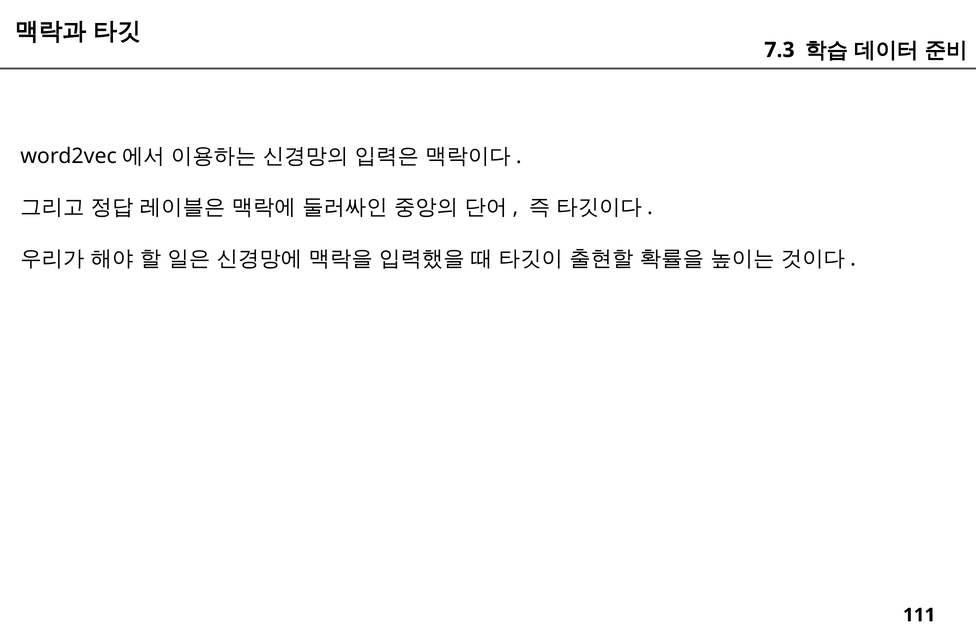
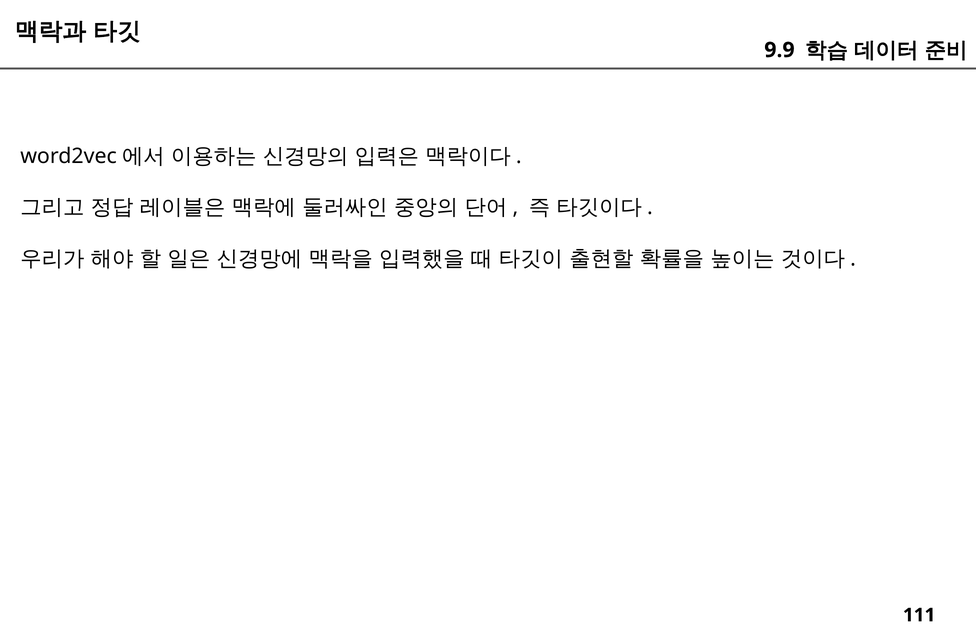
7.3: 7.3 -> 9.9 (779, 50)
